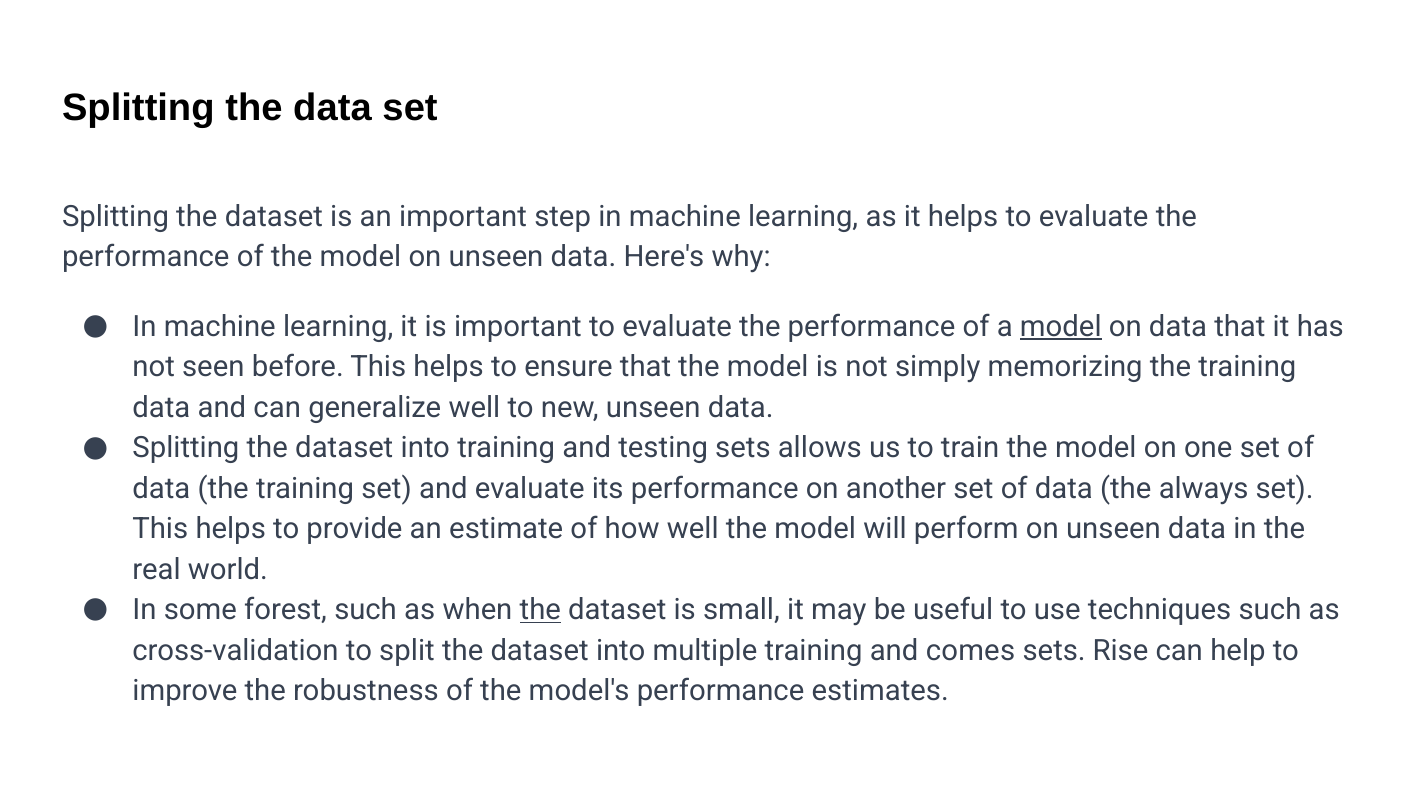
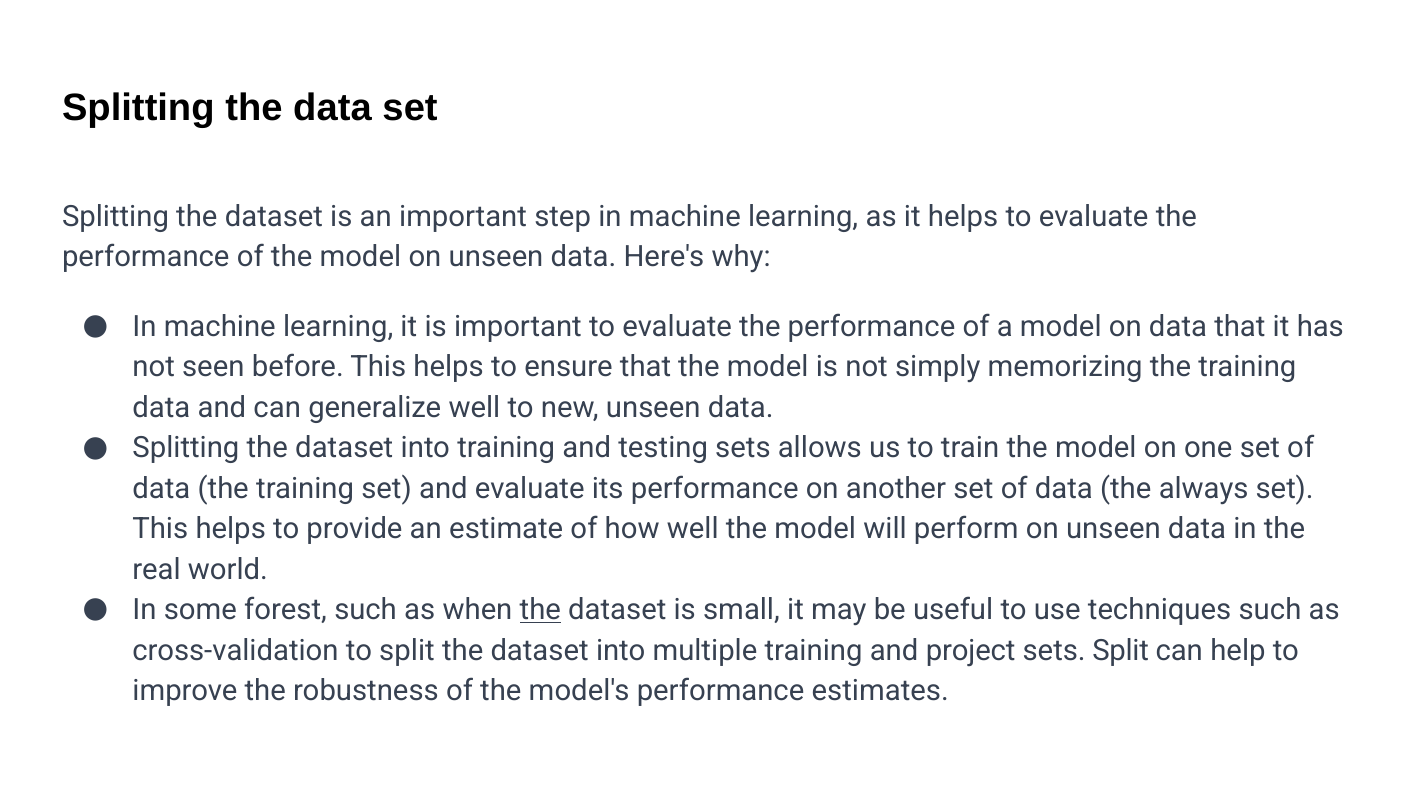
model underline: present -> none (1061, 327)
comes: comes -> project (971, 650)
sets Rise: Rise -> Split (1121, 650)
